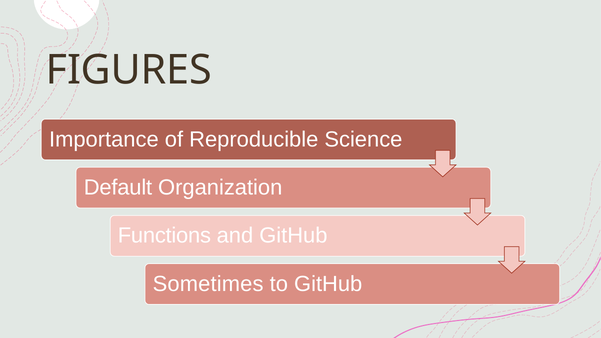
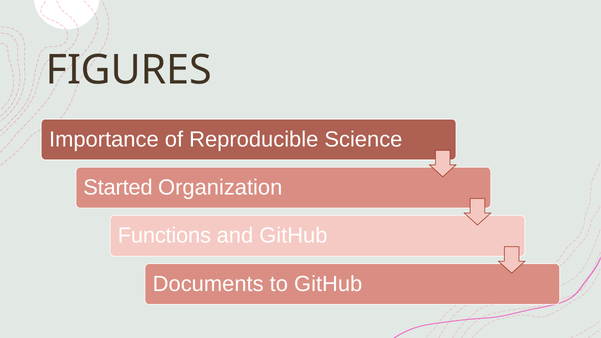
Default: Default -> Started (118, 188)
Sometimes: Sometimes -> Documents (208, 284)
